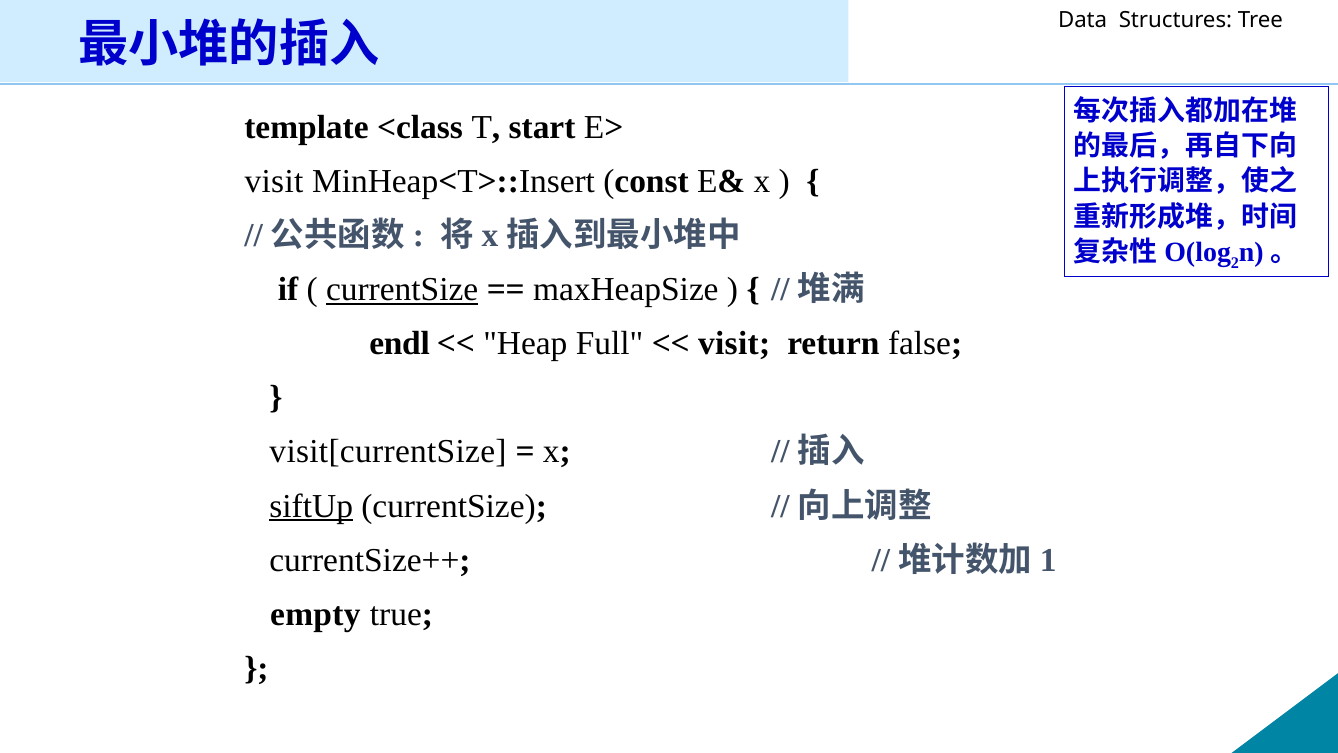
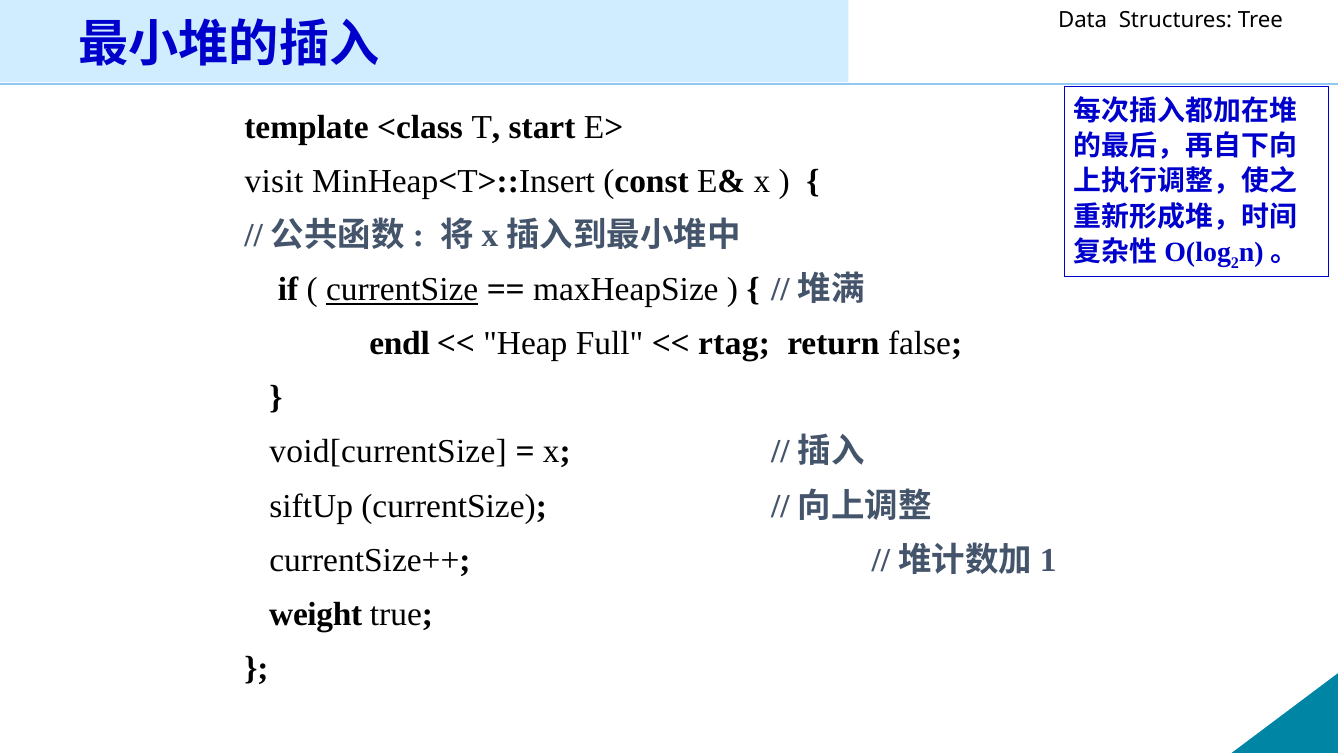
visit: visit -> rtag (734, 343)
visit[currentSize: visit[currentSize -> void[currentSize (388, 452)
siftUp underline: present -> none (311, 506)
empty: empty -> weight (316, 614)
